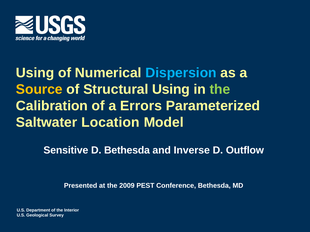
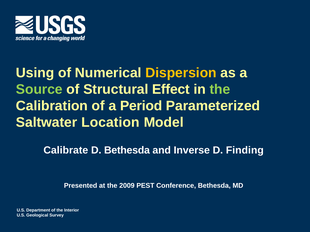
Dispersion colour: light blue -> yellow (181, 73)
Source colour: yellow -> light green (39, 90)
Structural Using: Using -> Effect (171, 90)
Errors: Errors -> Period (141, 106)
Sensitive: Sensitive -> Calibrate (66, 151)
Outflow: Outflow -> Finding (245, 151)
